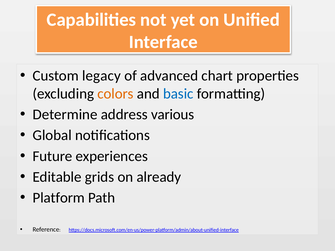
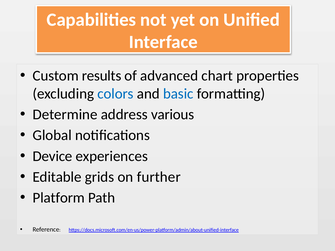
legacy: legacy -> results (102, 76)
colors colour: orange -> blue (116, 94)
Future: Future -> Device (53, 156)
already: already -> further (159, 177)
